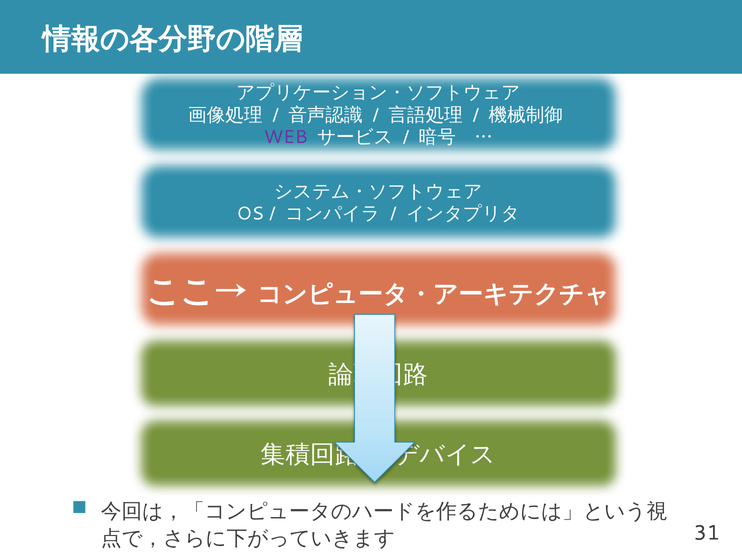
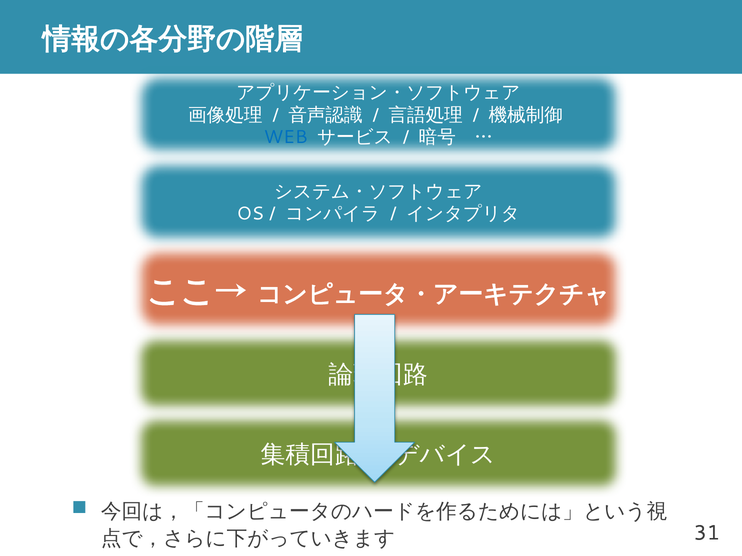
WEB colour: purple -> blue (286, 137)
